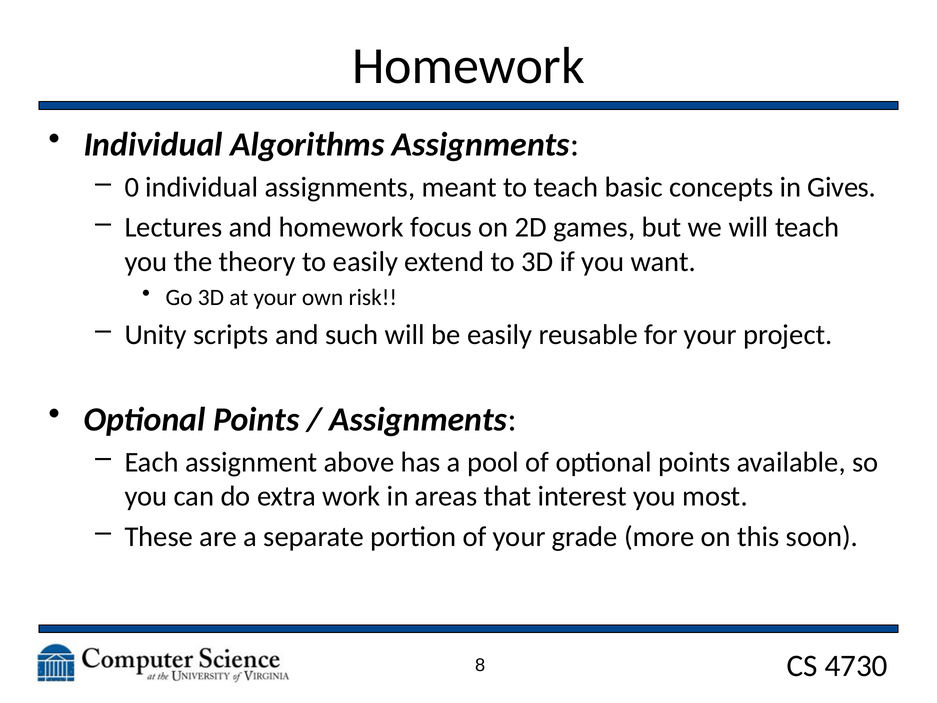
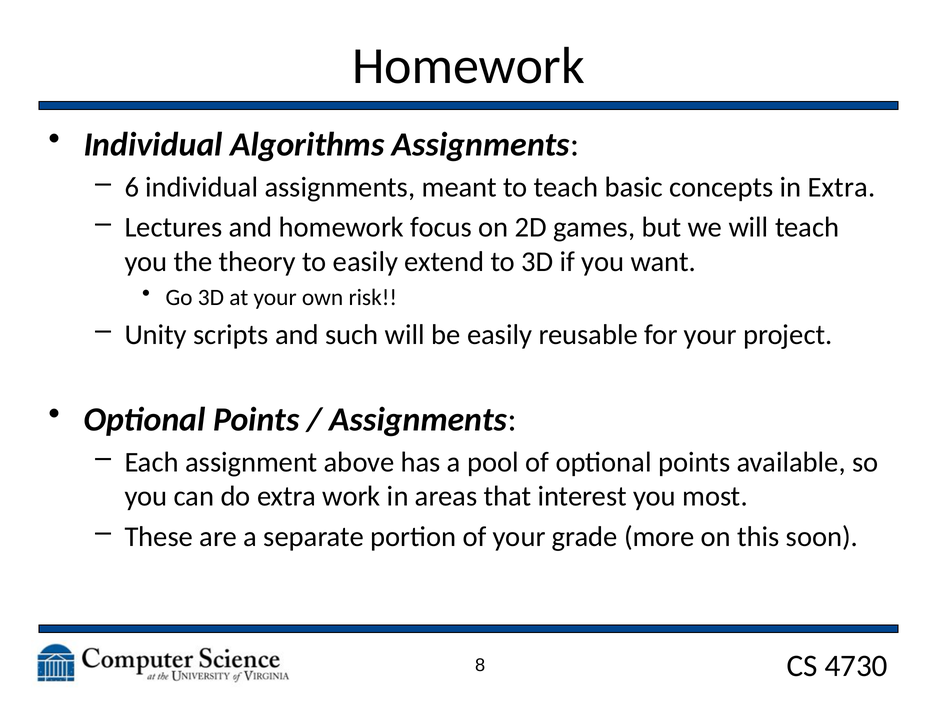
0: 0 -> 6 (132, 187)
in Gives: Gives -> Extra (842, 187)
